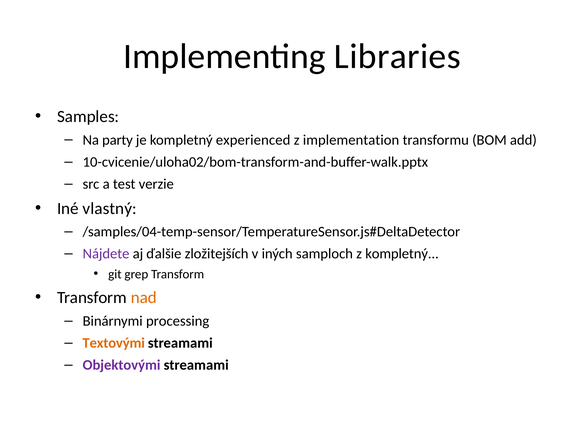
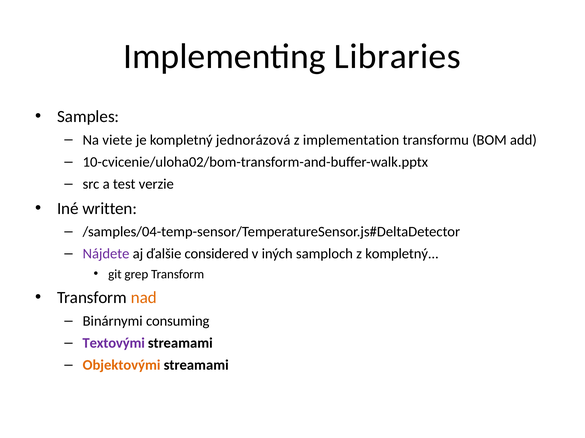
party: party -> viete (117, 140)
experienced: experienced -> jednorázová (253, 140)
vlastný: vlastný -> written (110, 209)
zložitejších: zložitejších -> considered (217, 254)
processing: processing -> consuming (178, 322)
Textovými colour: orange -> purple (114, 344)
Objektovými colour: purple -> orange (122, 366)
